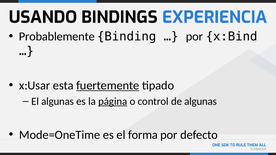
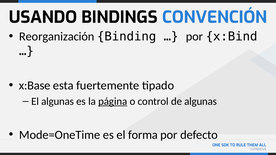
EXPERIENCIA: EXPERIENCIA -> CONVENCIÓN (215, 17)
Probablemente: Probablemente -> Reorganización (57, 37)
x:Usar: x:Usar -> x:Base (35, 86)
fuertemente underline: present -> none (108, 86)
